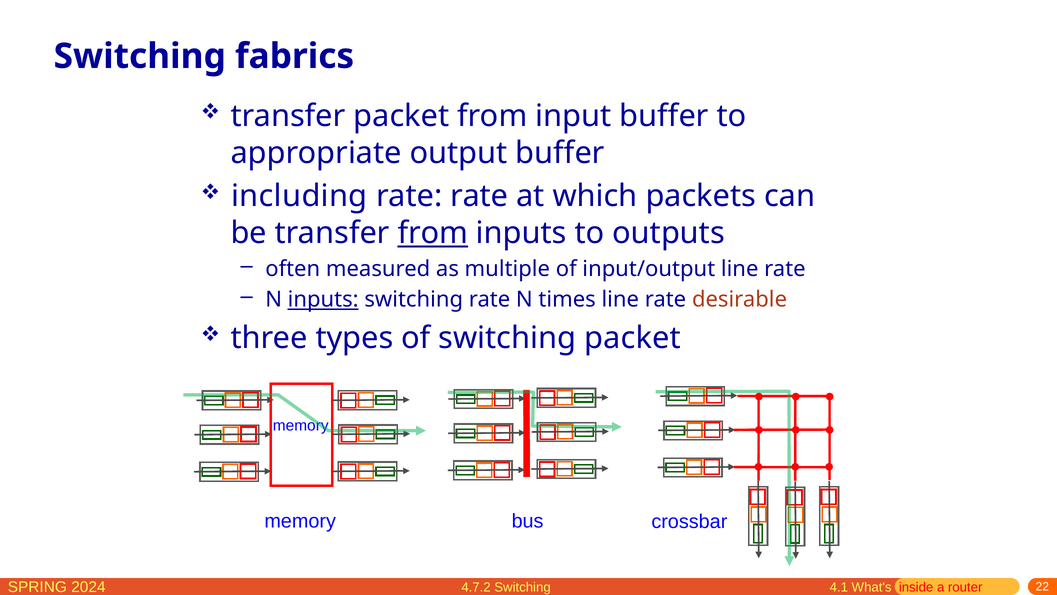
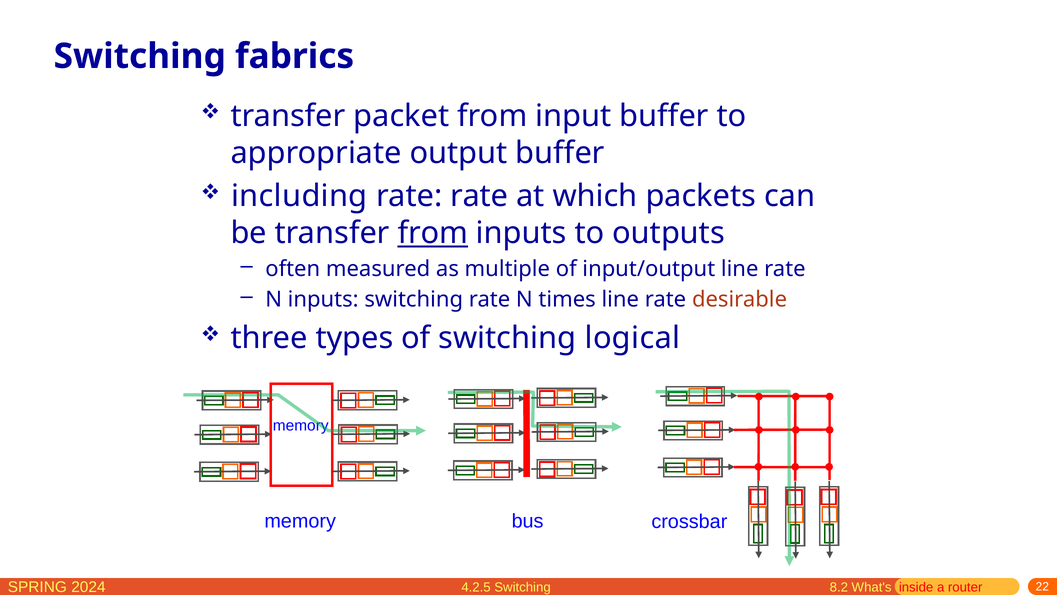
inputs underline: present -> none (323, 299)
switching packet: packet -> logical (632, 338)
4.7.2: 4.7.2 -> 4.2.5 (476, 587)
4.1: 4.1 -> 8.2 (839, 587)
